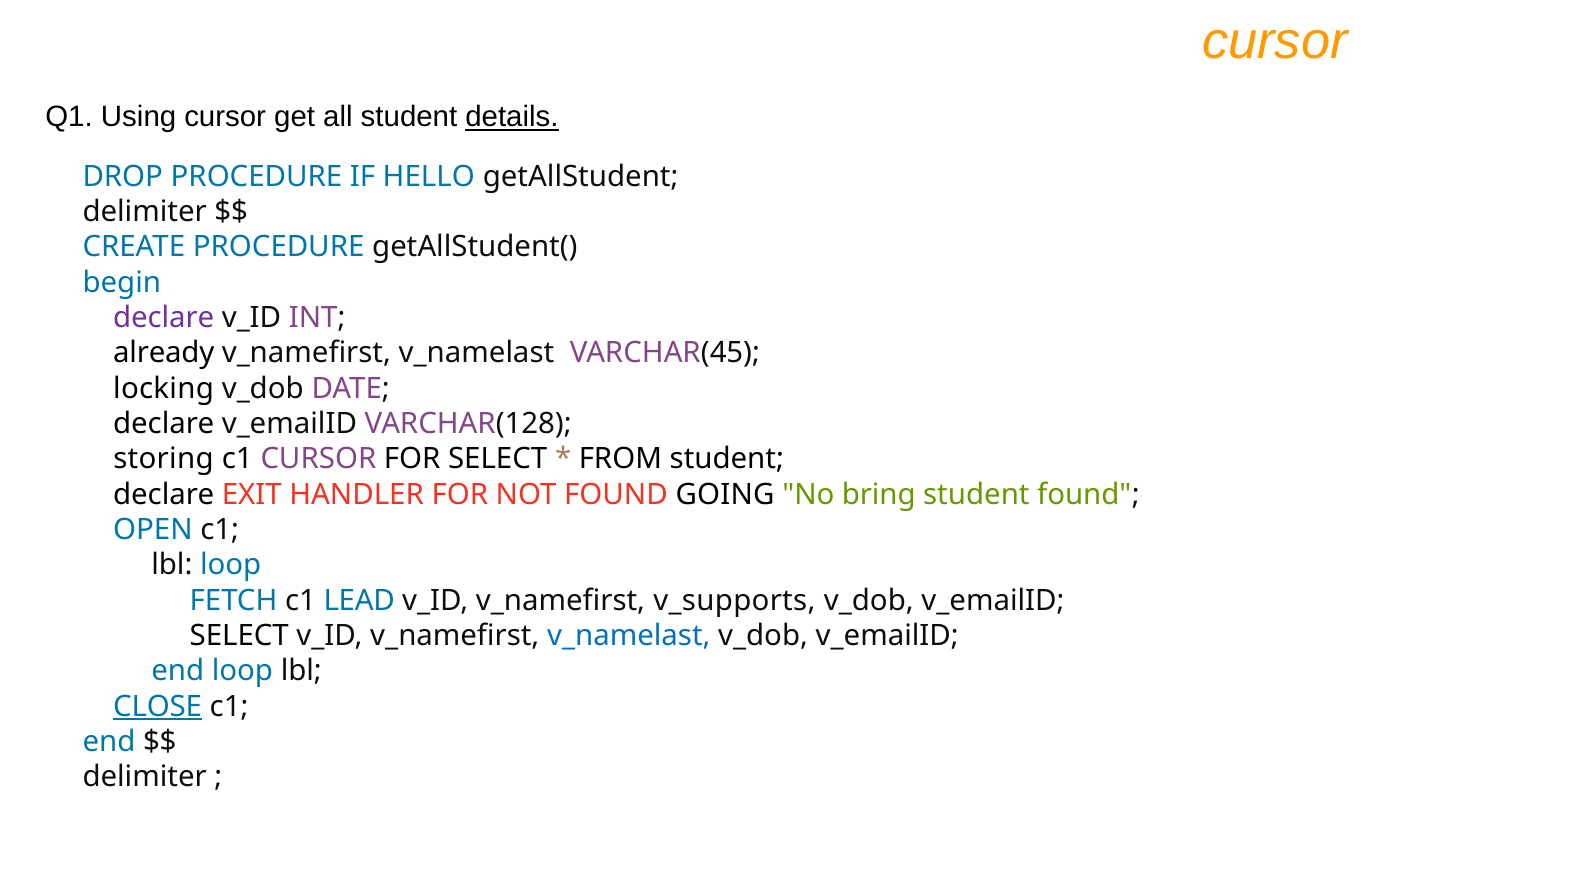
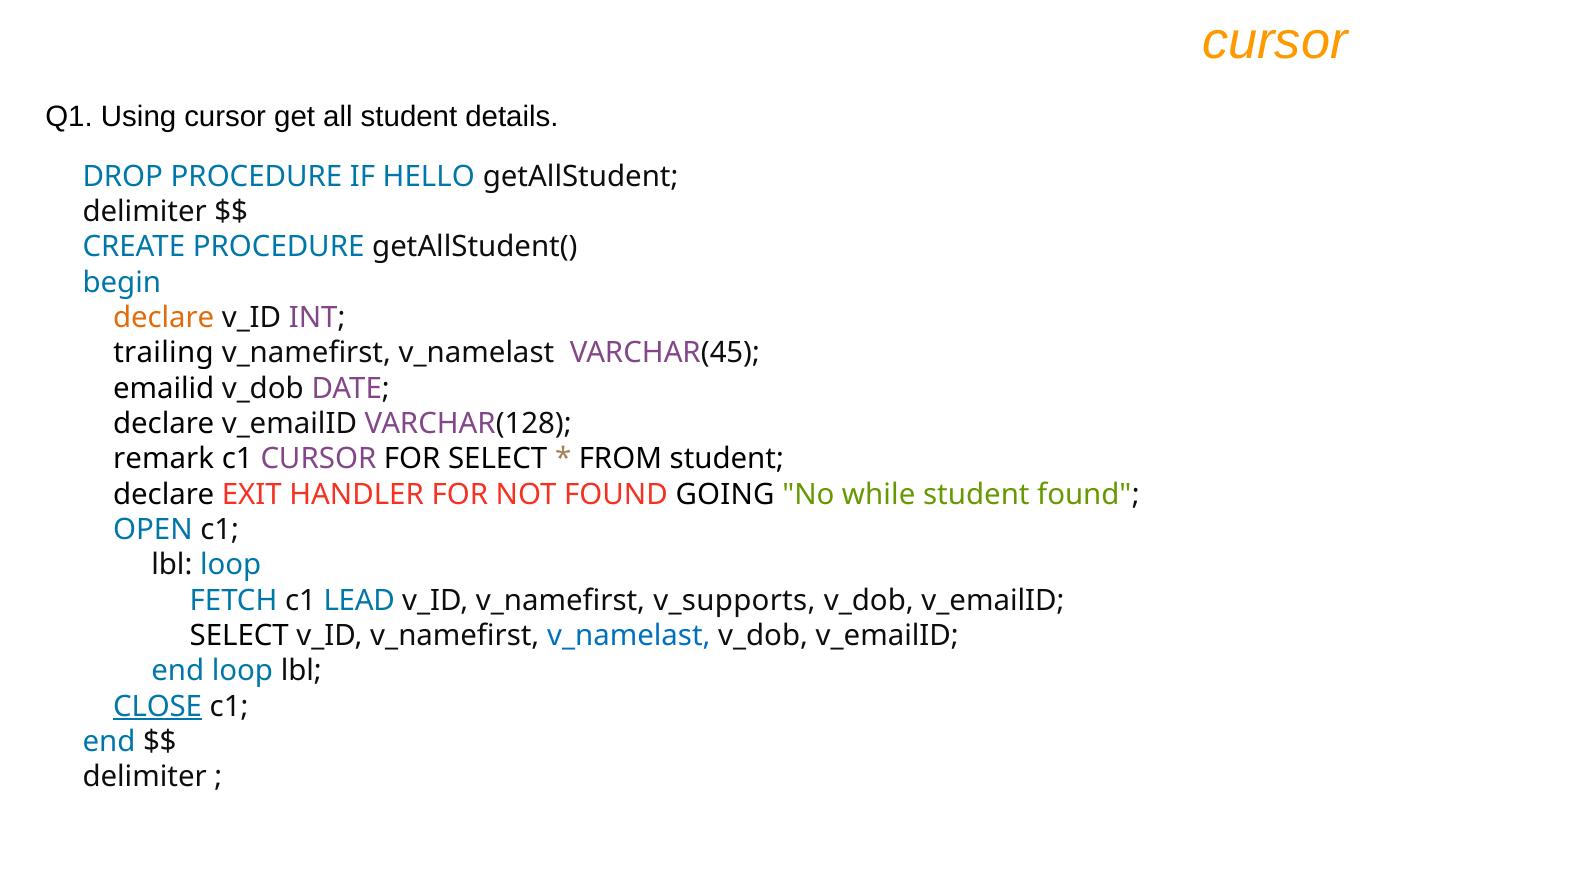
details underline: present -> none (512, 117)
declare colour: purple -> orange (164, 318)
already: already -> trailing (163, 353)
locking: locking -> emailid (164, 389)
storing: storing -> remark (164, 459)
bring: bring -> while (879, 495)
